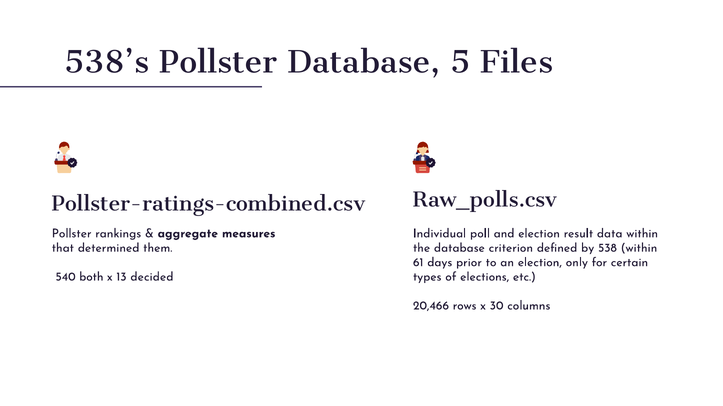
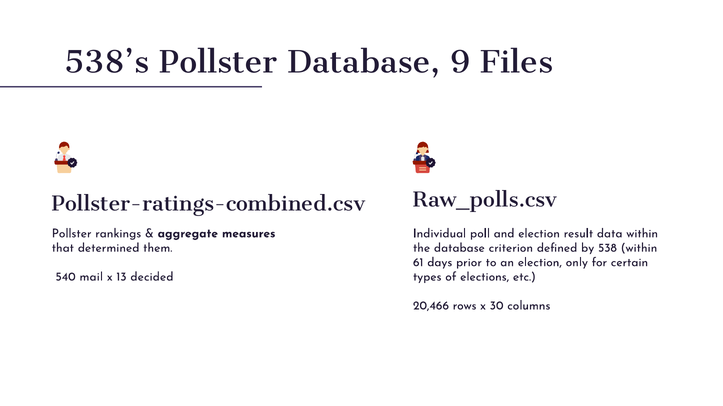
5: 5 -> 9 (460, 63)
both: both -> mail (91, 277)
